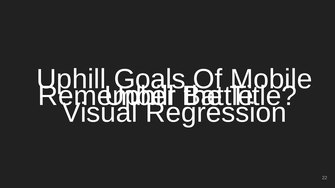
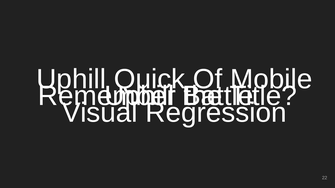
Goals: Goals -> Quick (150, 79)
